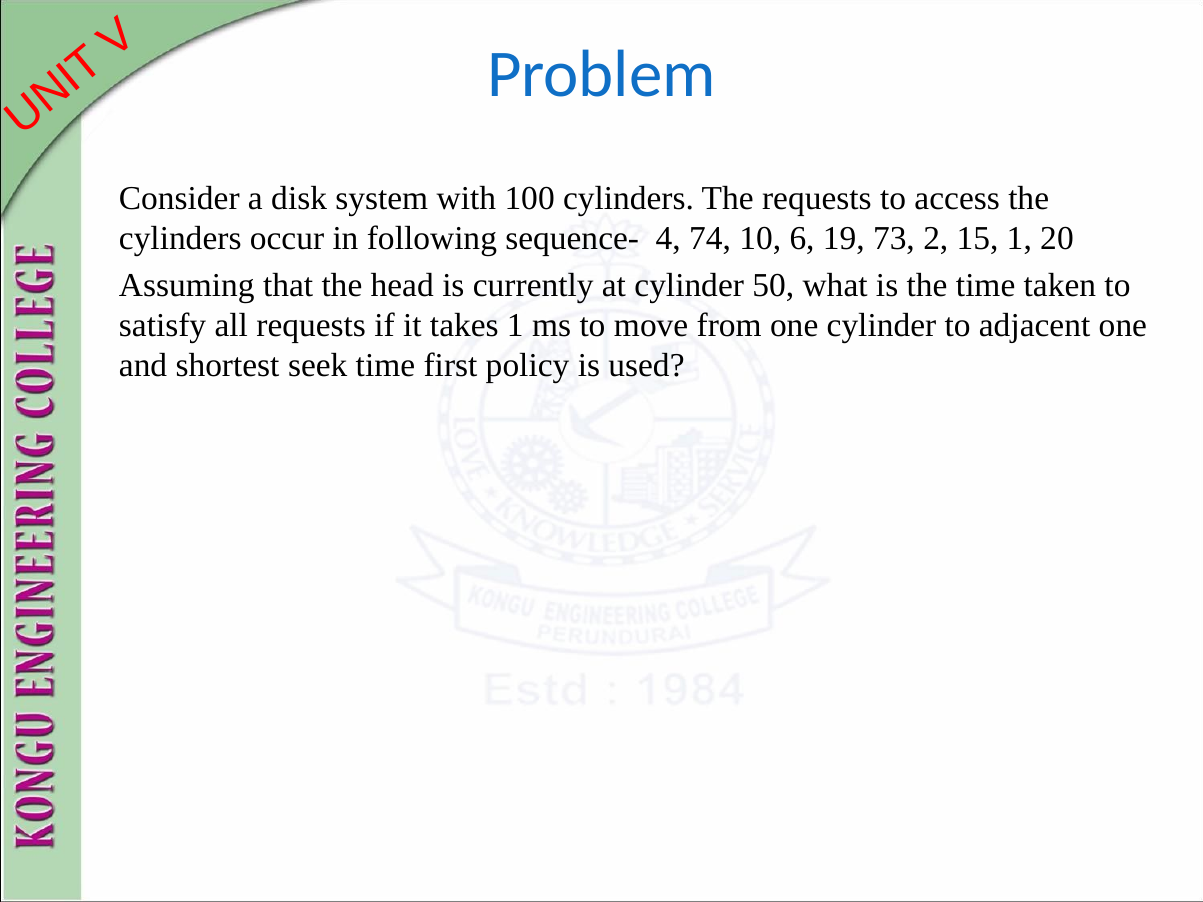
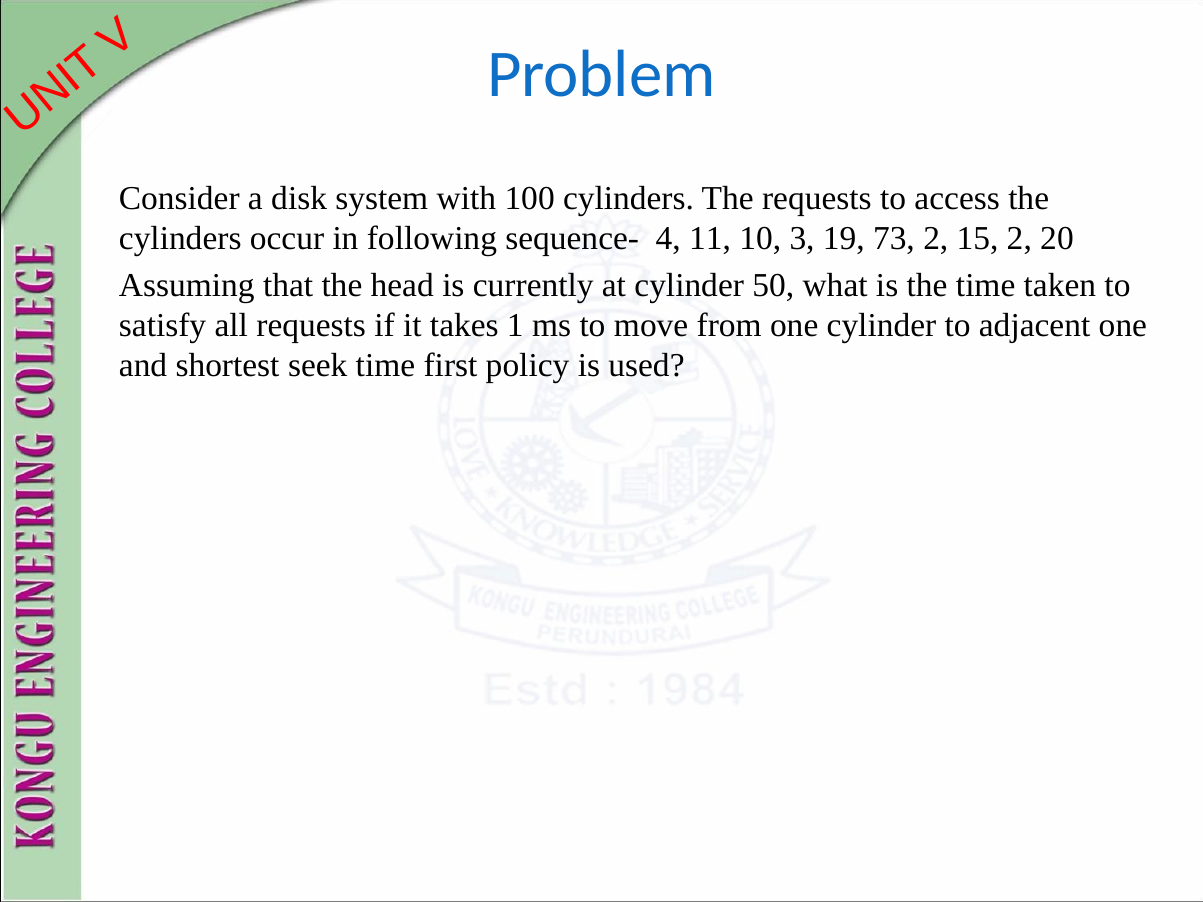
74: 74 -> 11 (710, 239)
6: 6 -> 3 (802, 239)
15 1: 1 -> 2 (1019, 239)
